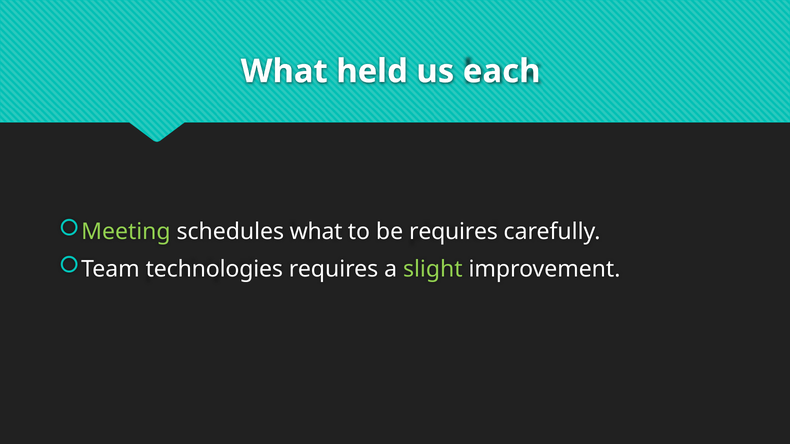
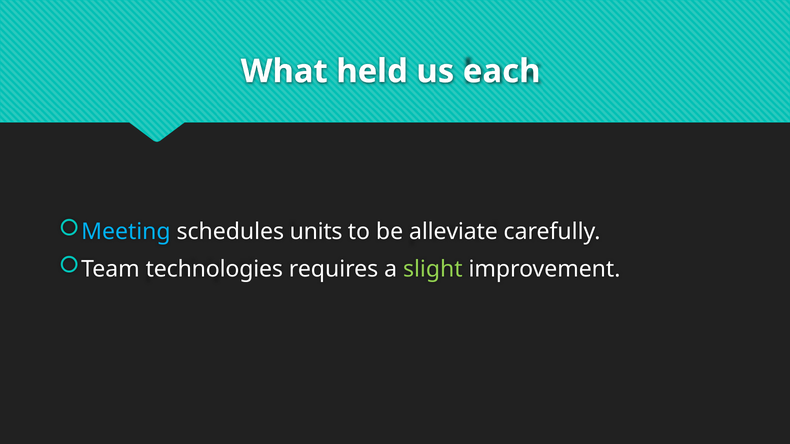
Meeting colour: light green -> light blue (126, 232)
schedules what: what -> units (316, 232)
be requires: requires -> alleviate (453, 232)
